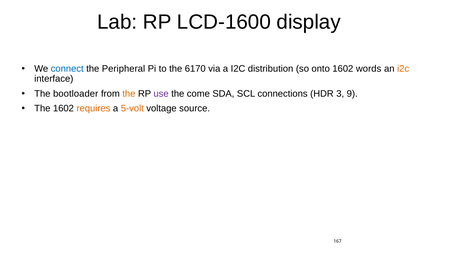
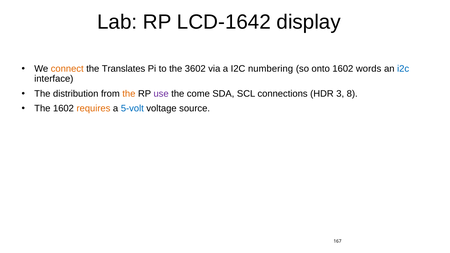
LCD-1600: LCD-1600 -> LCD-1642 (224, 22)
connect colour: blue -> orange (67, 69)
Peripheral: Peripheral -> Translates (124, 69)
6170: 6170 -> 3602 (195, 69)
distribution: distribution -> numbering (271, 69)
i2c colour: orange -> blue (403, 69)
bootloader: bootloader -> distribution (76, 94)
9: 9 -> 8 (352, 94)
5-volt colour: orange -> blue (132, 108)
